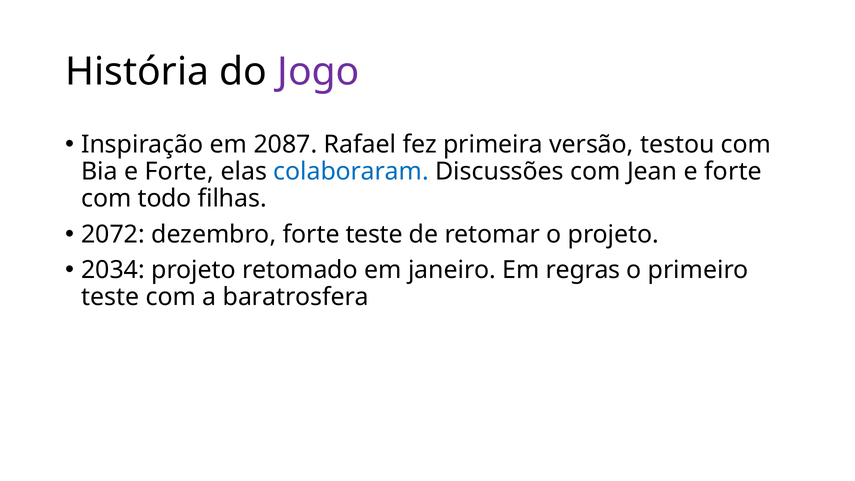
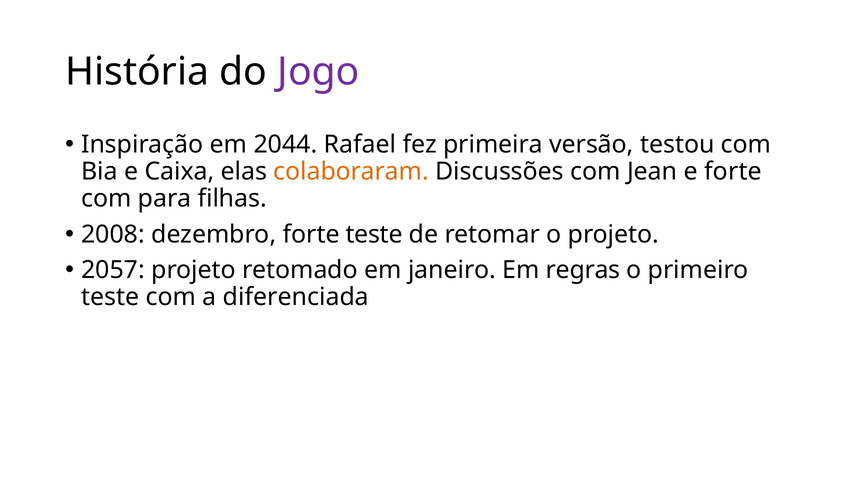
2087: 2087 -> 2044 (285, 145)
Bia e Forte: Forte -> Caixa (179, 171)
colaboraram colour: blue -> orange (351, 171)
todo: todo -> para (165, 198)
2072: 2072 -> 2008 (113, 234)
2034: 2034 -> 2057 (113, 270)
baratrosfera: baratrosfera -> diferenciada (296, 297)
